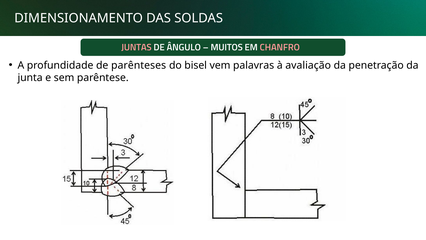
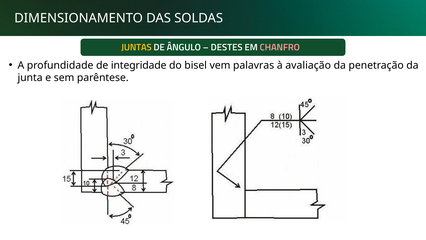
JUNTAS colour: pink -> yellow (136, 47)
MUITOS: MUITOS -> DESTES (227, 47)
parênteses: parênteses -> integridade (139, 65)
